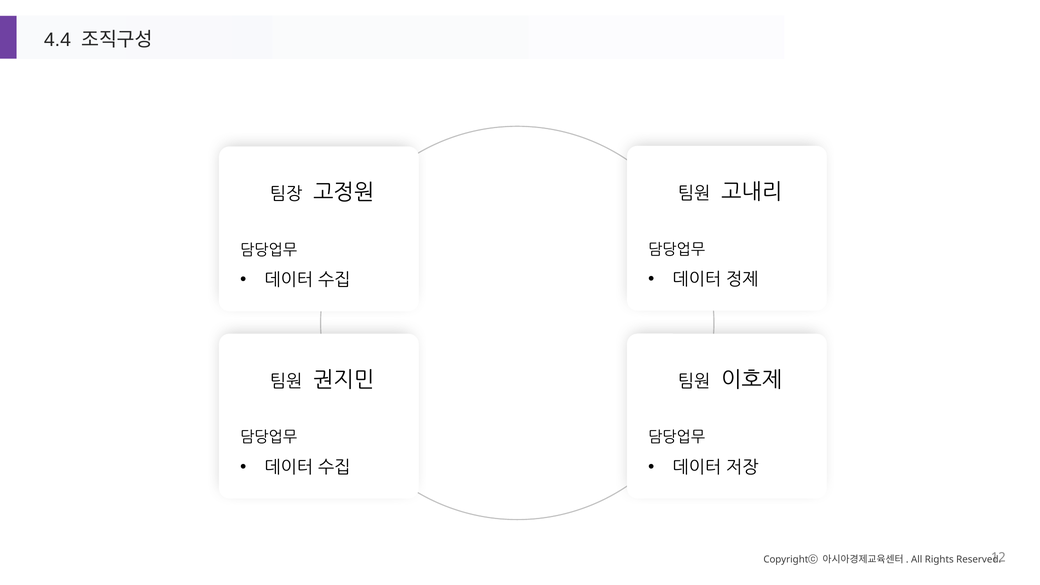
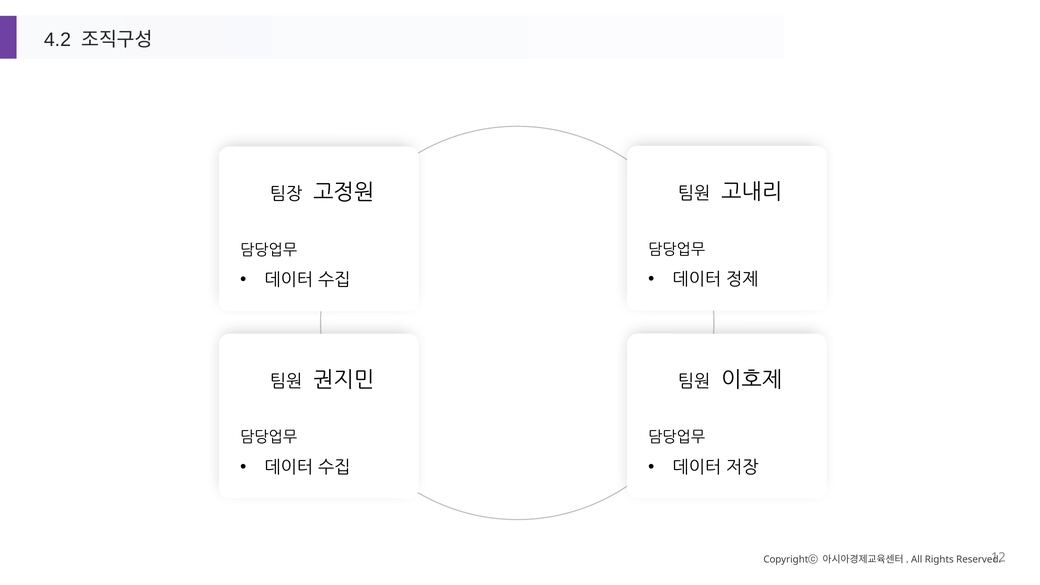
4.4: 4.4 -> 4.2 (57, 40)
